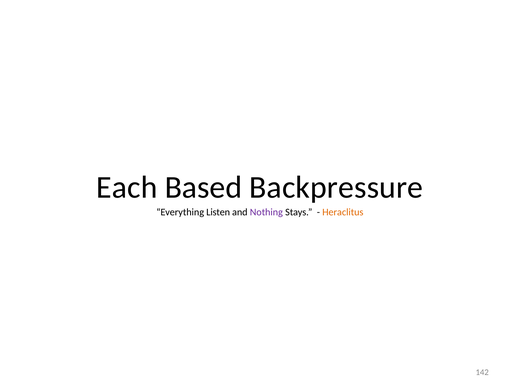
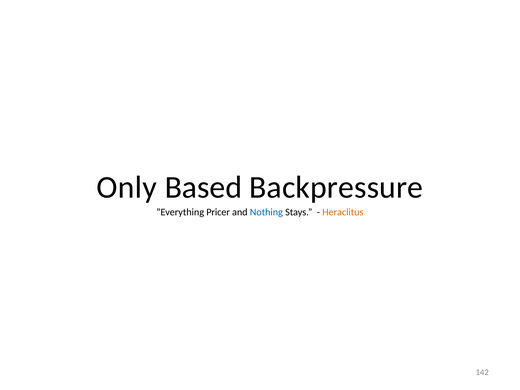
Each: Each -> Only (127, 187)
Listen: Listen -> Pricer (218, 212)
Nothing colour: purple -> blue (266, 212)
